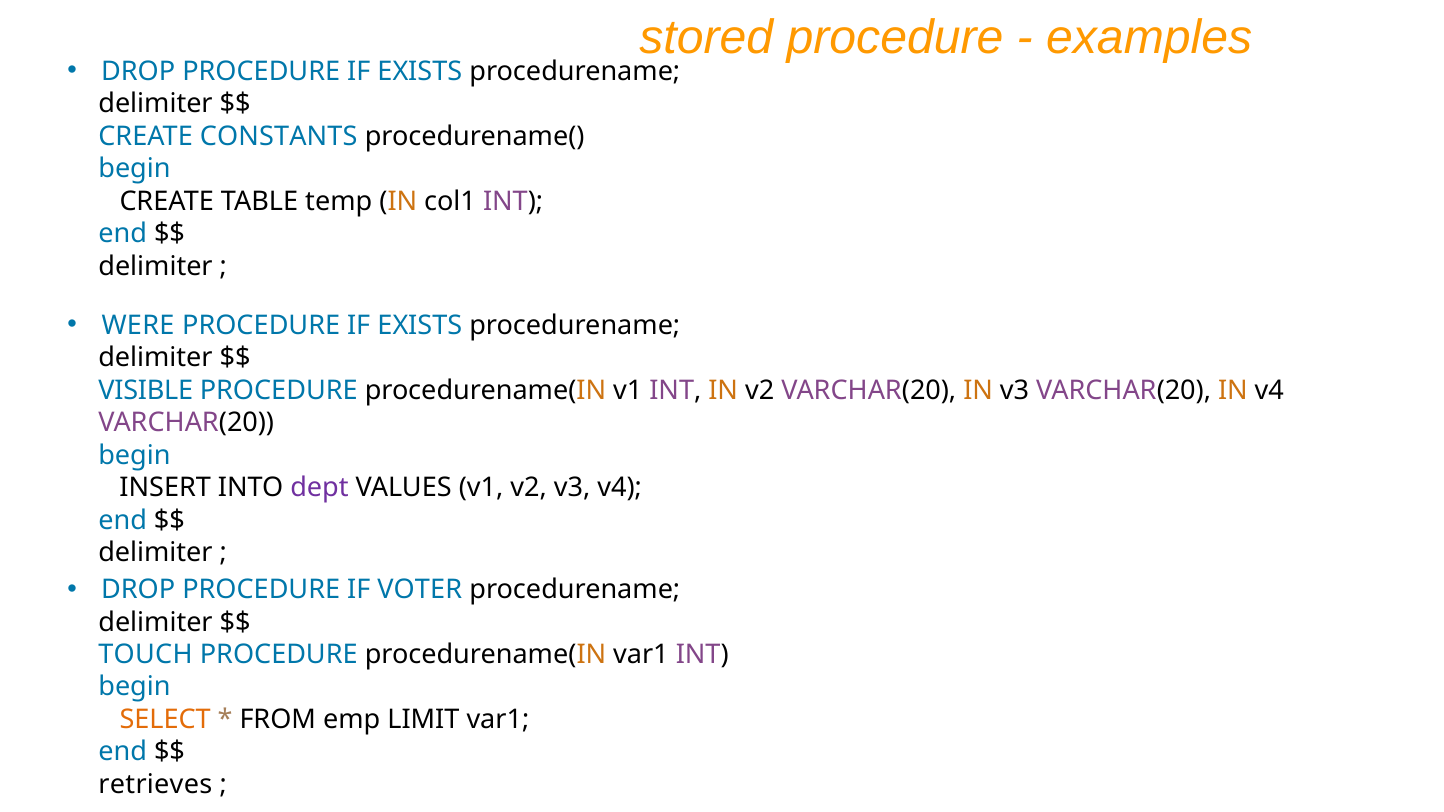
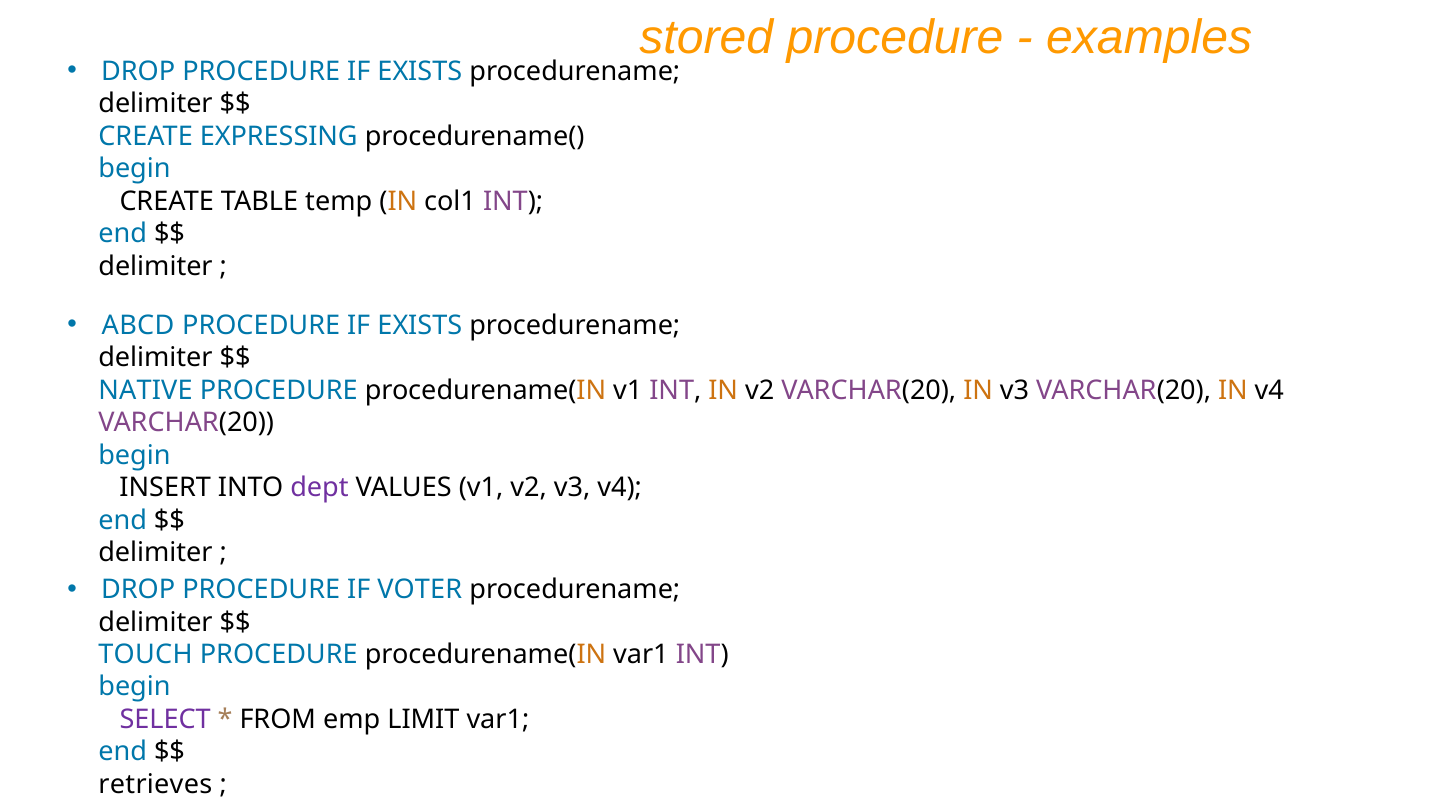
CONSTANTS: CONSTANTS -> EXPRESSING (279, 136)
WERE: WERE -> ABCD (138, 325)
VISIBLE: VISIBLE -> NATIVE (146, 390)
SELECT colour: orange -> purple (165, 720)
